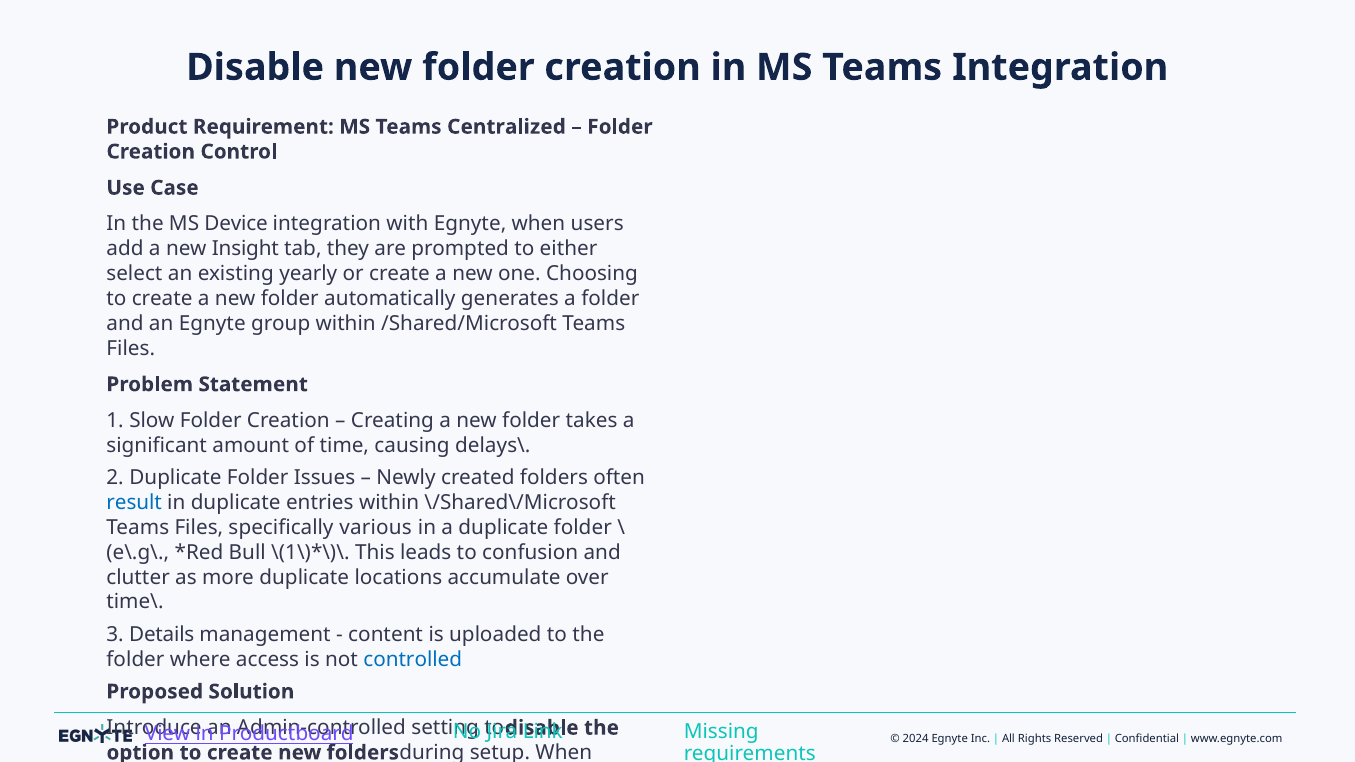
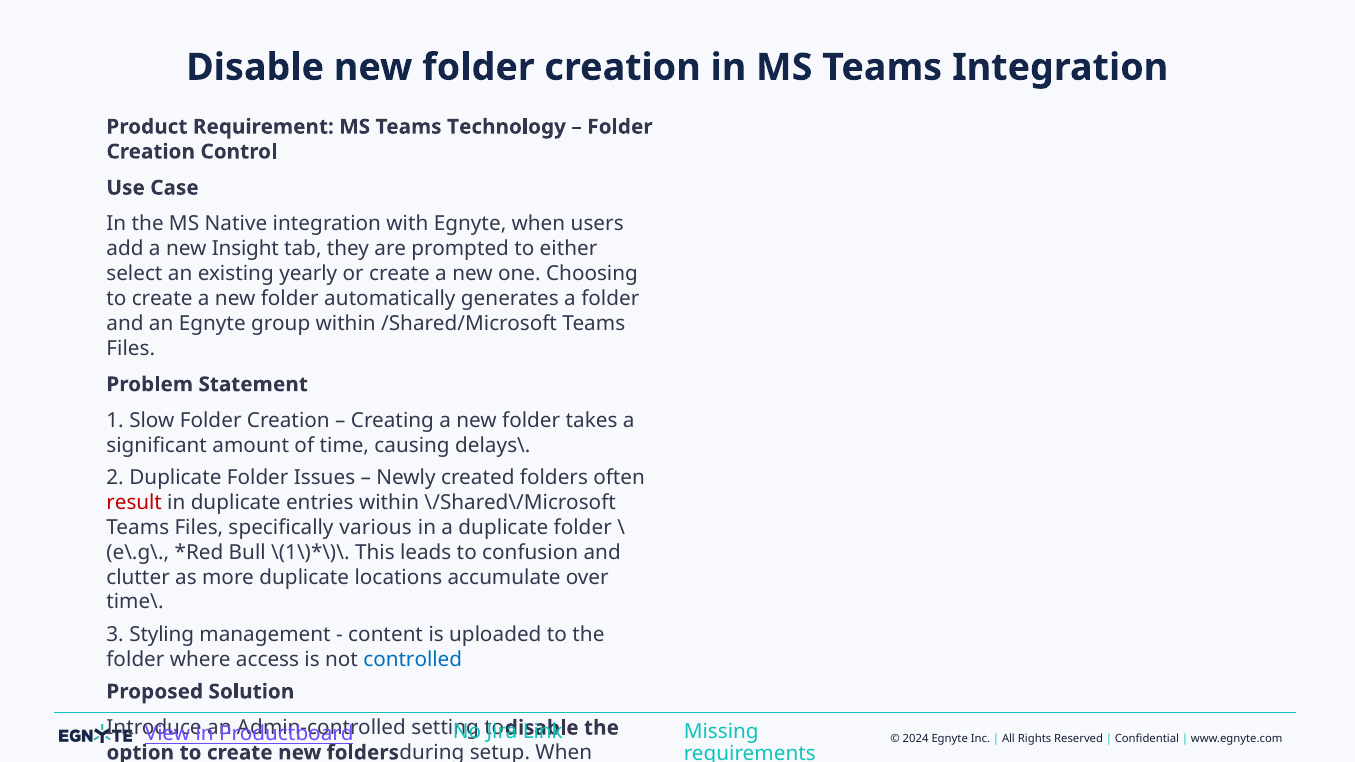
Centralized: Centralized -> Technology (507, 127)
Device: Device -> Native (236, 224)
result colour: blue -> red (134, 503)
Details: Details -> Styling (162, 635)
